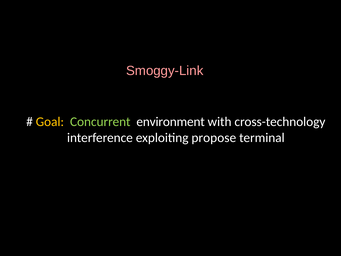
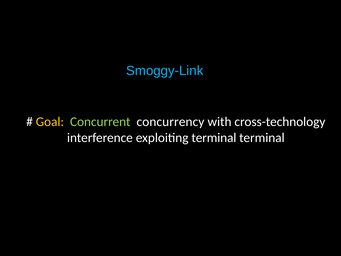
Smoggy-Link colour: pink -> light blue (165, 71)
environment: environment -> concurrency (170, 122)
exploiting propose: propose -> terminal (214, 138)
